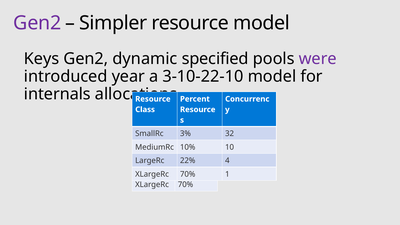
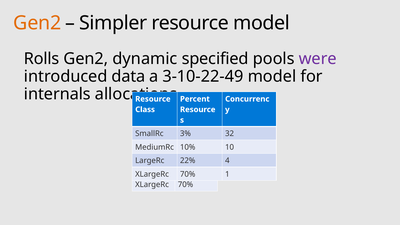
Gen2 colour: purple -> orange (37, 23)
Keys: Keys -> Rolls (42, 59)
year: year -> data (128, 76)
3-10-22-10: 3-10-22-10 -> 3-10-22-49 (203, 76)
